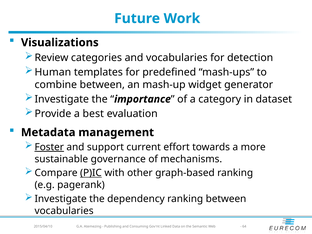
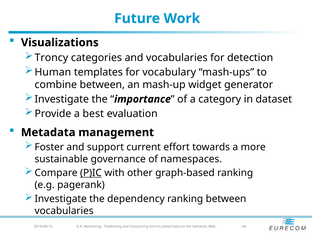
Review: Review -> Troncy (51, 58)
predefined: predefined -> vocabulary (169, 72)
Foster underline: present -> none (49, 147)
mechanisms: mechanisms -> namespaces (191, 159)
